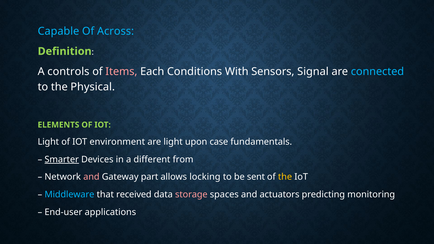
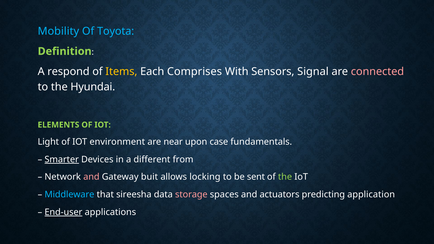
Capable: Capable -> Mobility (58, 31)
Across: Across -> Toyota (116, 31)
controls: controls -> respond (68, 71)
Items colour: pink -> yellow (121, 71)
Conditions: Conditions -> Comprises (195, 71)
connected colour: light blue -> pink (377, 71)
Physical: Physical -> Hyundai (93, 87)
are light: light -> near (173, 142)
part: part -> buit (150, 177)
the colour: yellow -> light green (285, 177)
received: received -> sireesha (134, 195)
monitoring: monitoring -> application (371, 195)
End-user underline: none -> present (63, 212)
